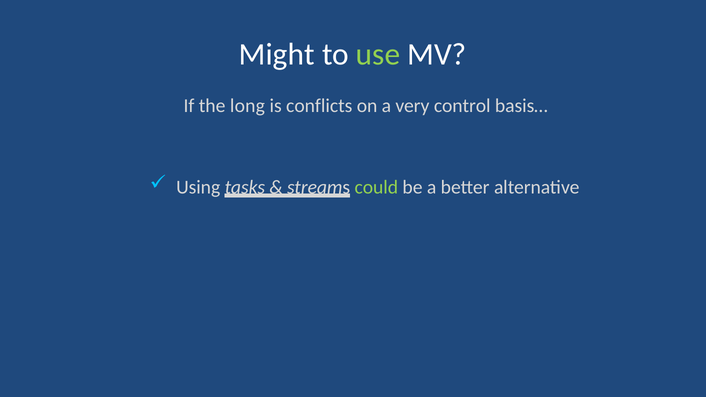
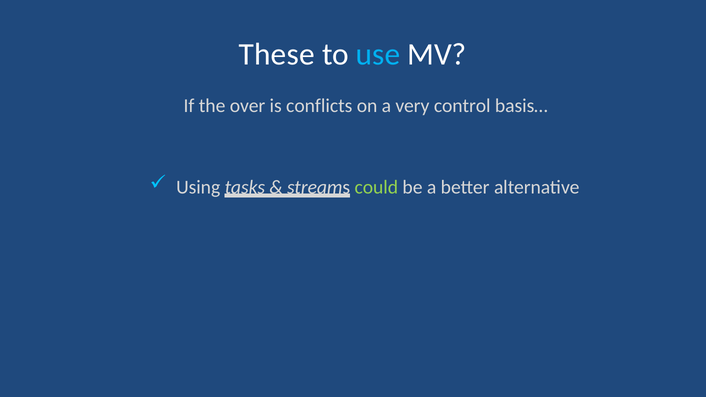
Might: Might -> These (277, 54)
use colour: light green -> light blue (378, 54)
long: long -> over (248, 106)
